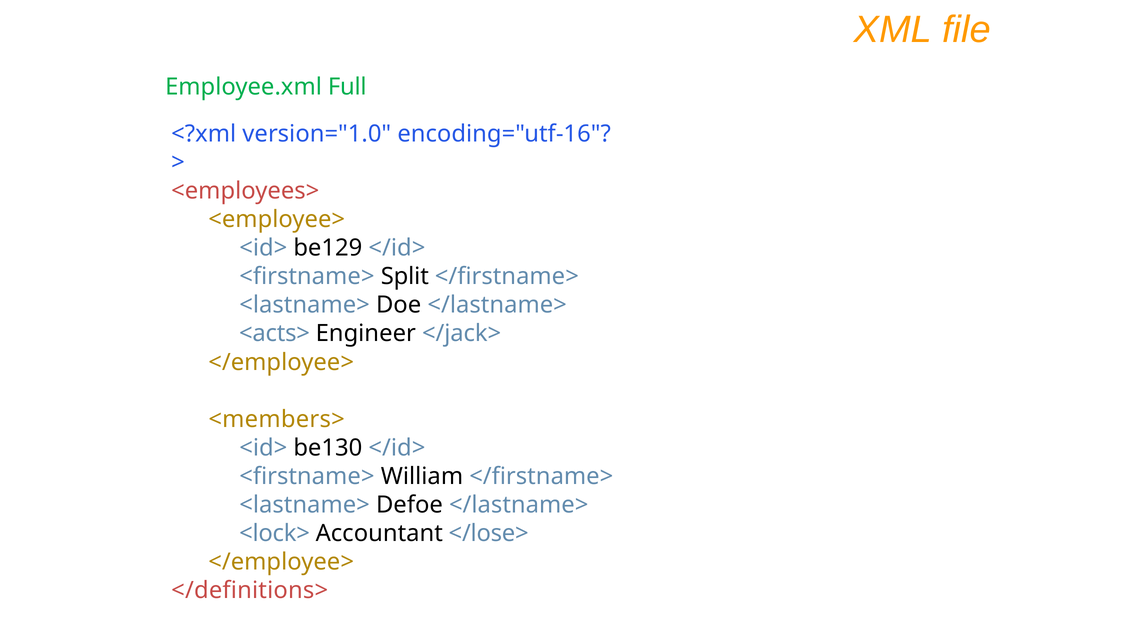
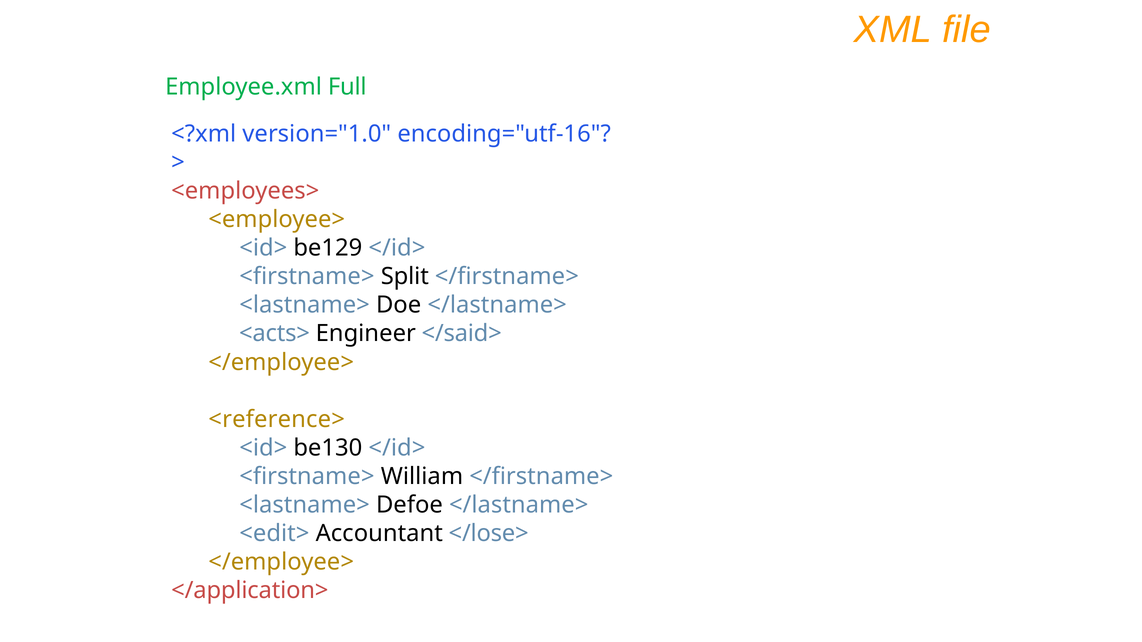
</jack>: </jack> -> </said> (462, 334)
<members>: <members> -> <reference> (277, 420)
<lock>: <lock> -> <edit> (274, 534)
</definitions>: </definitions> -> </application> (250, 591)
